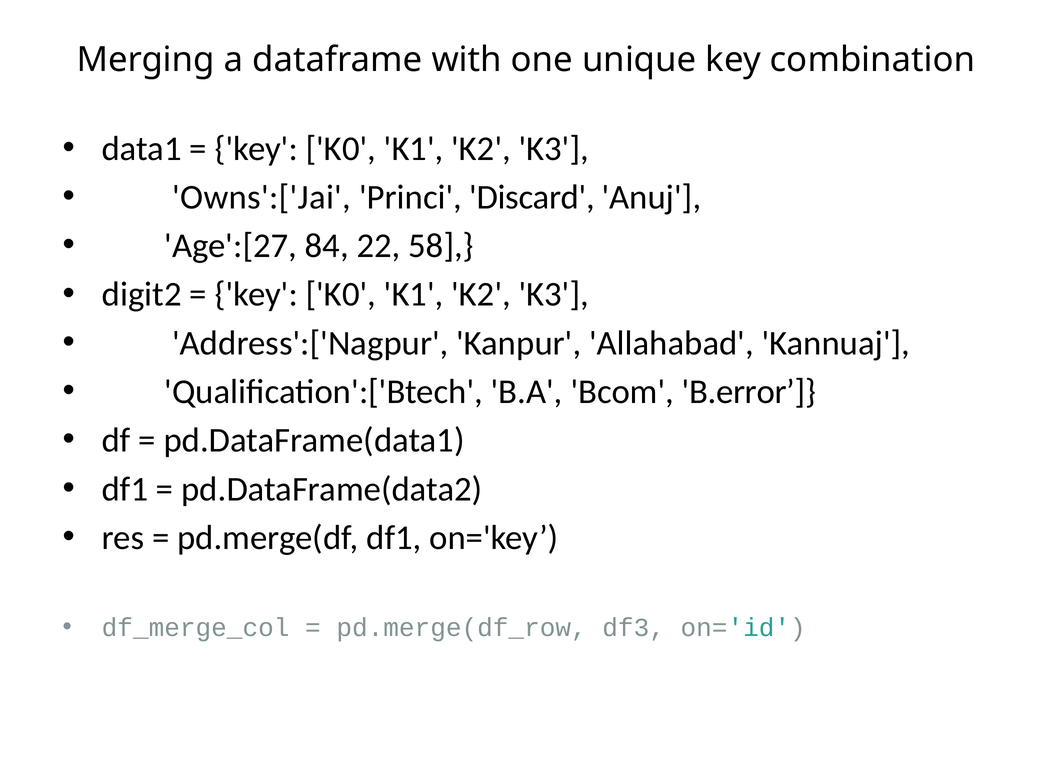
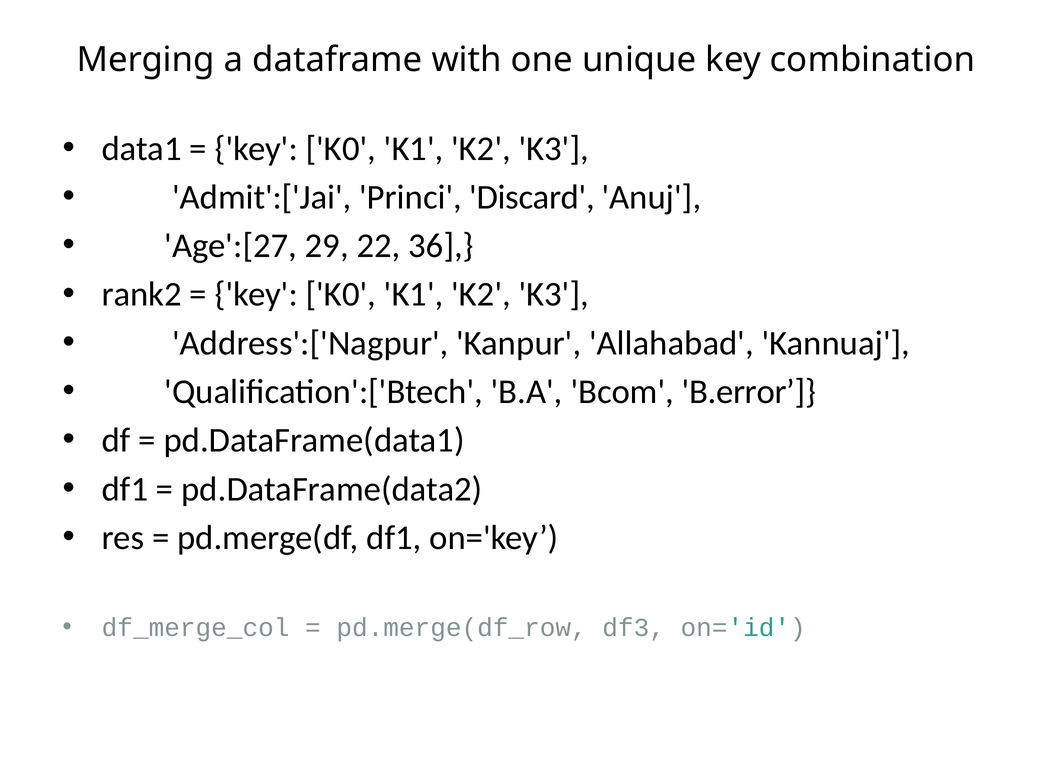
Owns':['Jai: Owns':['Jai -> Admit':['Jai (262, 197)
84: 84 -> 29 (327, 246)
58: 58 -> 36 (441, 246)
digit2: digit2 -> rank2 (142, 295)
